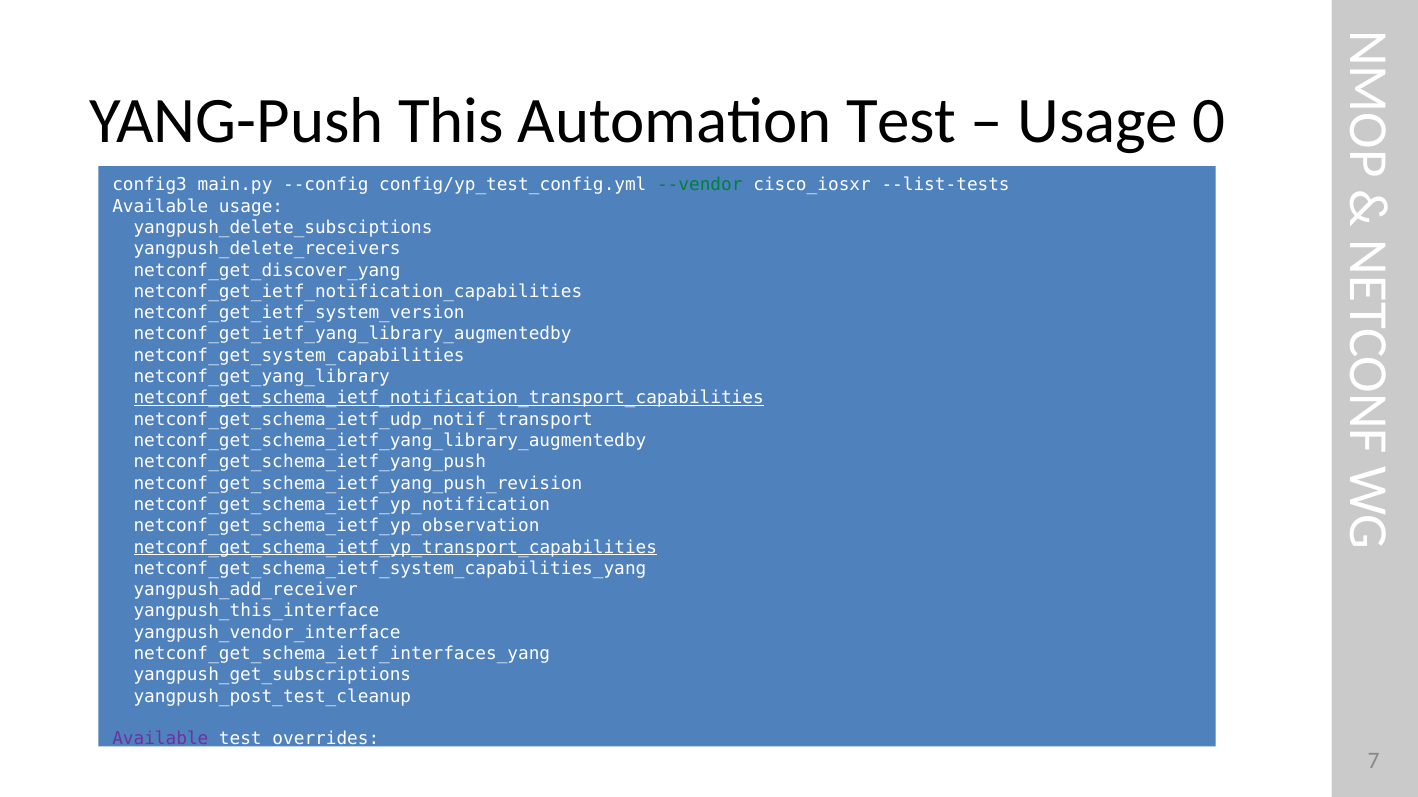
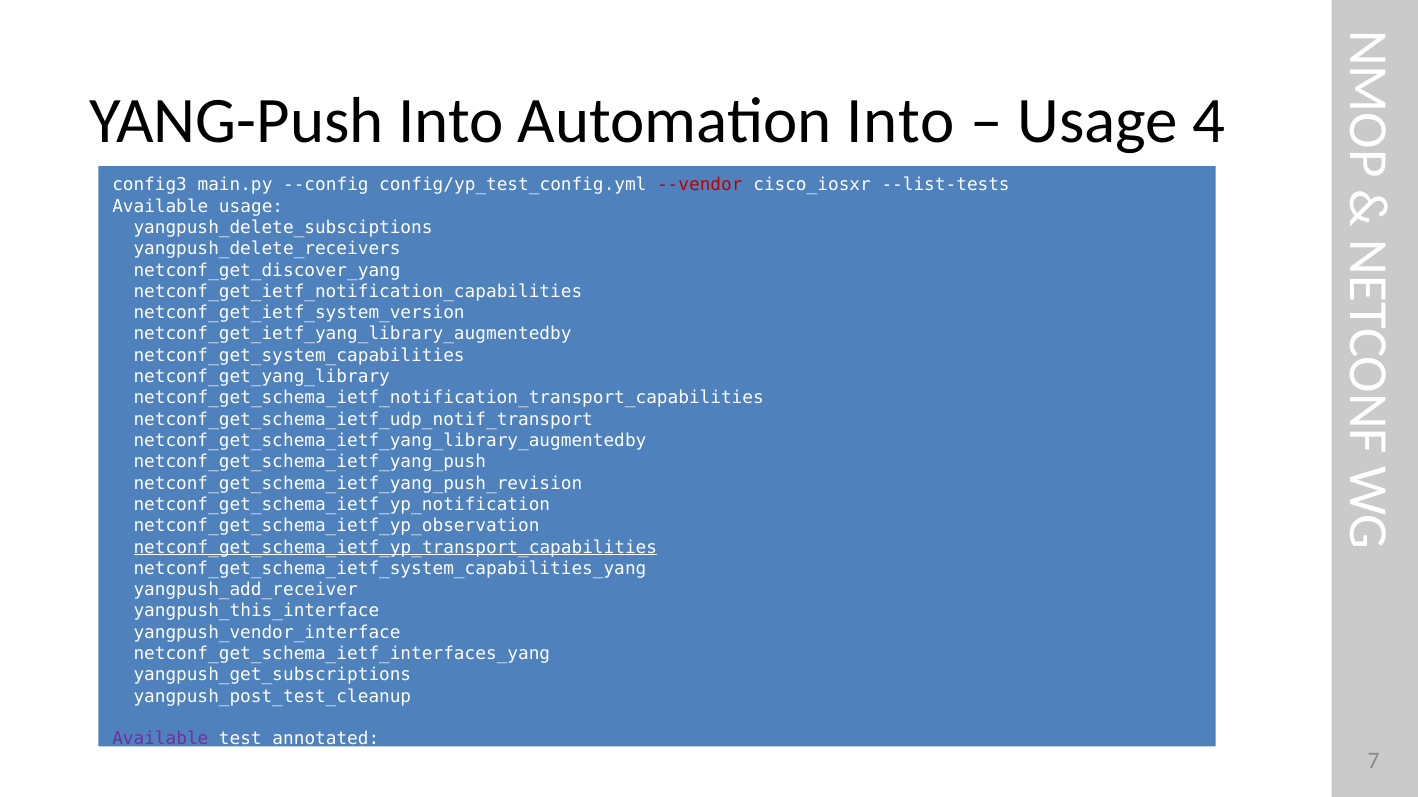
YANG-Push This: This -> Into (451, 121)
Automation Test: Test -> Into (901, 121)
0: 0 -> 4 (1209, 121)
--vendor colour: green -> red (700, 185)
netconf_get_schema_ietf_notification_transport_capabilities underline: present -> none (449, 398)
overrides: overrides -> annotated (326, 740)
